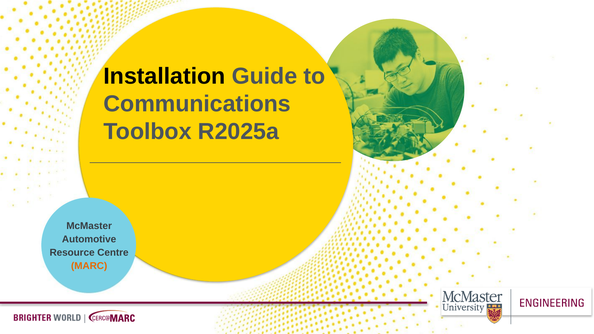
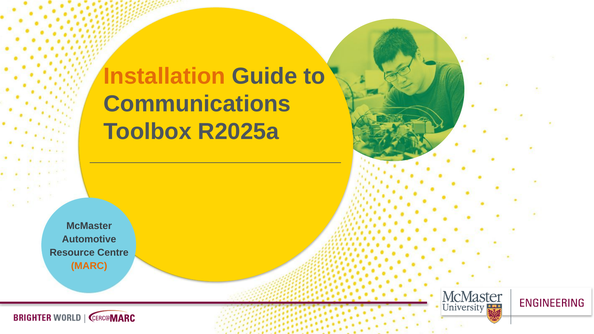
Installation colour: black -> orange (165, 76)
